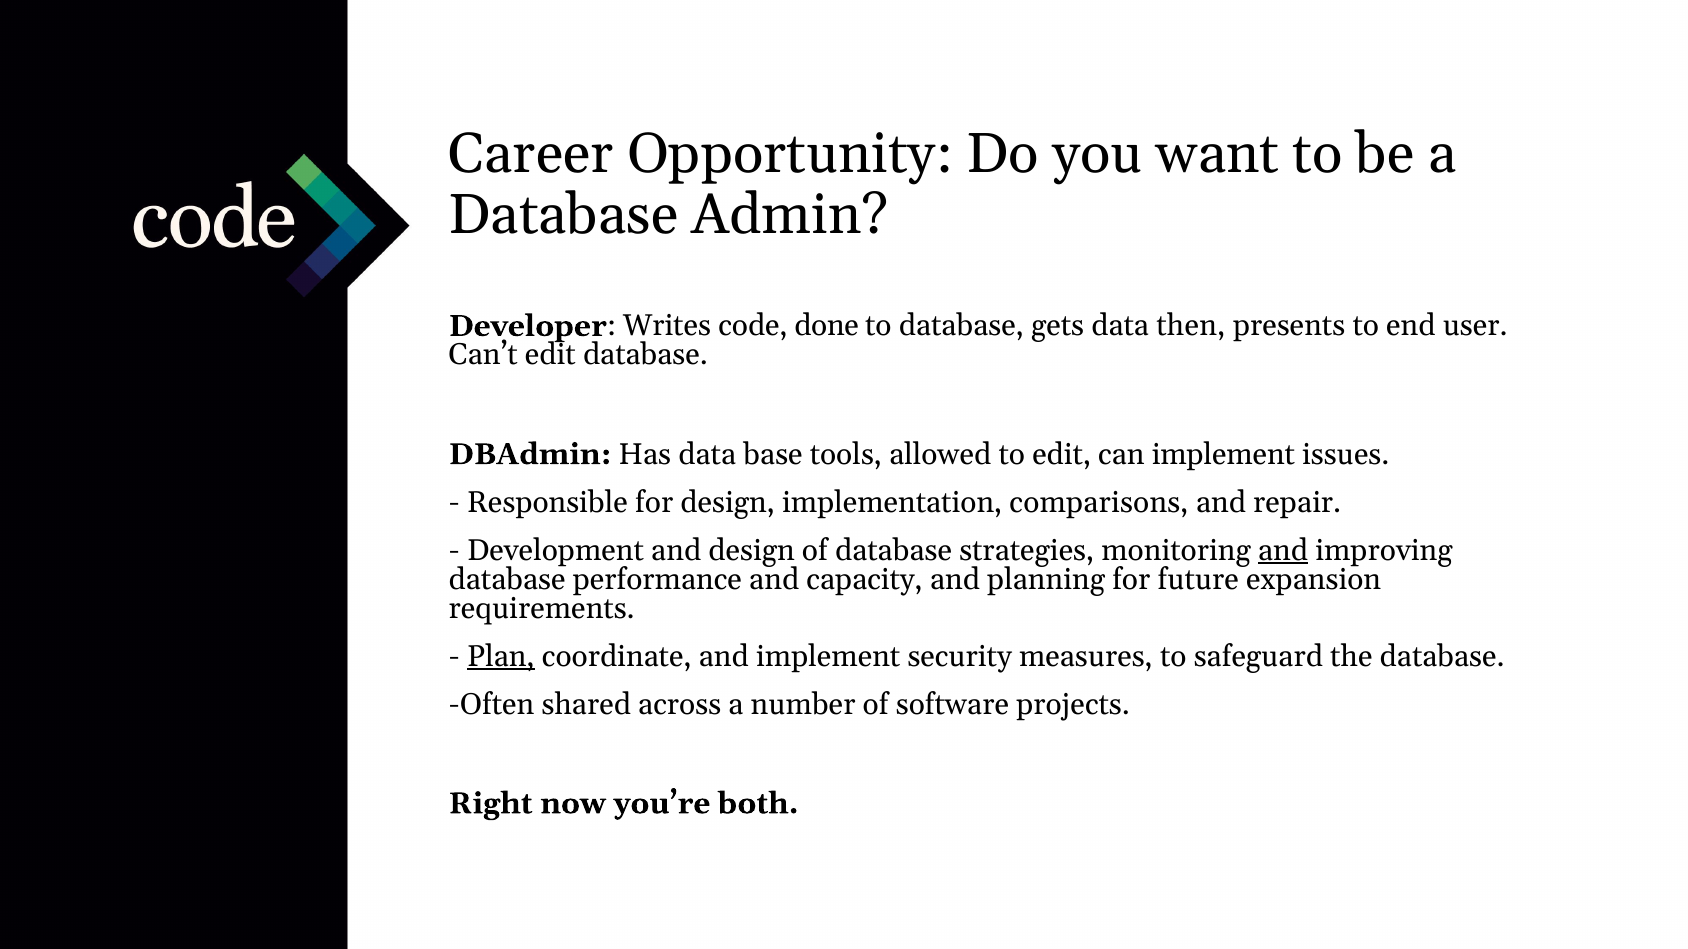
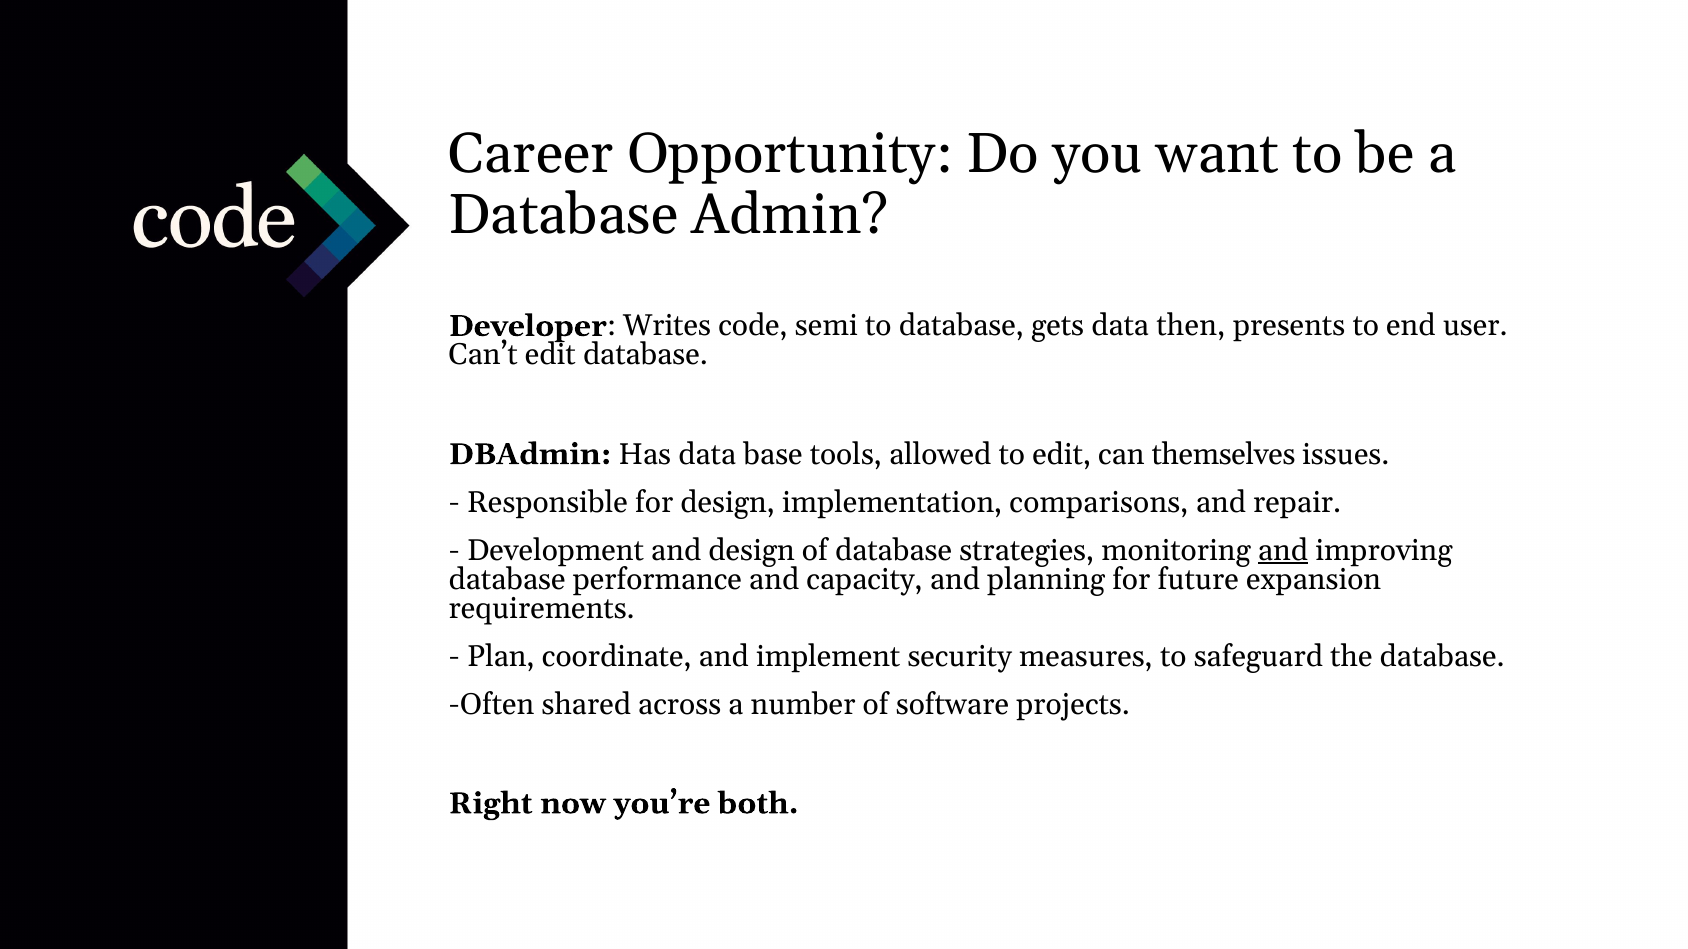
done: done -> semi (826, 326)
can implement: implement -> themselves (1223, 454)
Plan underline: present -> none (501, 657)
